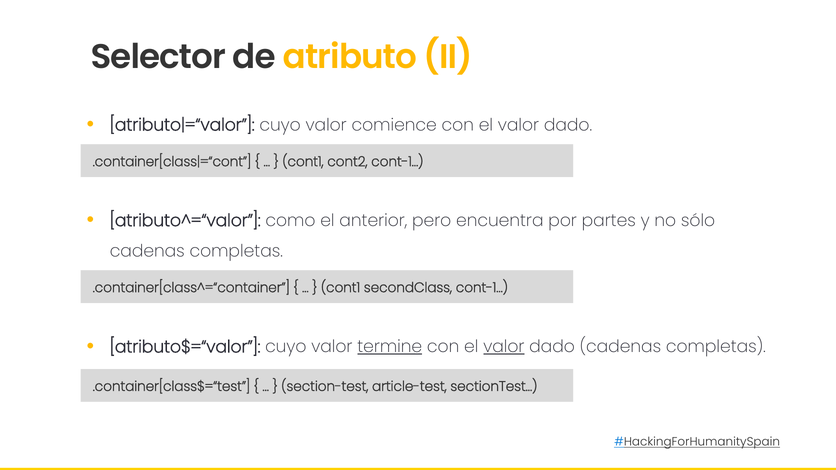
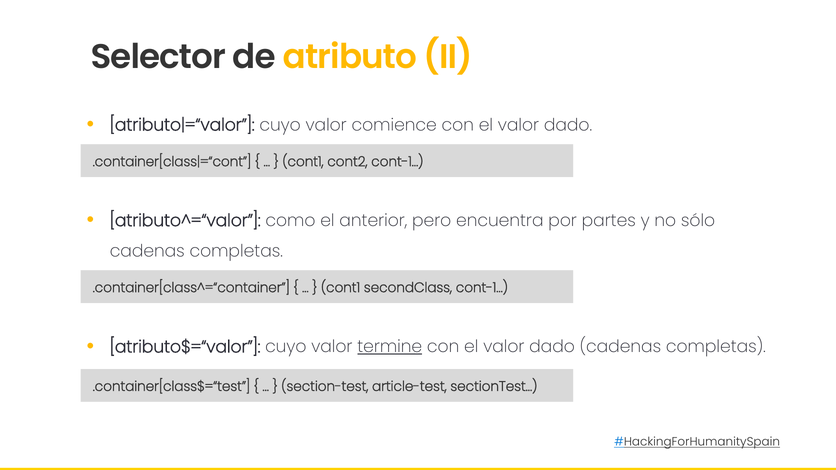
valor underline: present -> none (504, 347)
